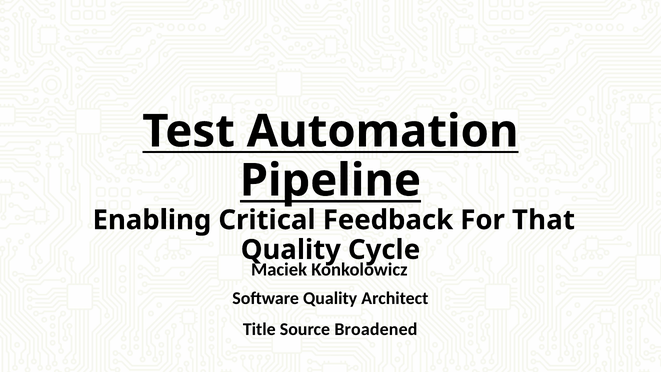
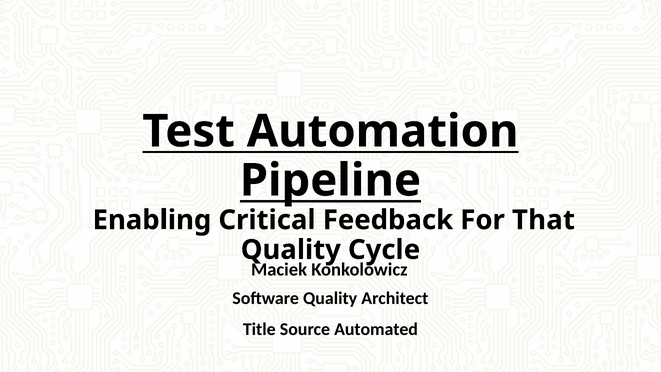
Broadened: Broadened -> Automated (376, 329)
